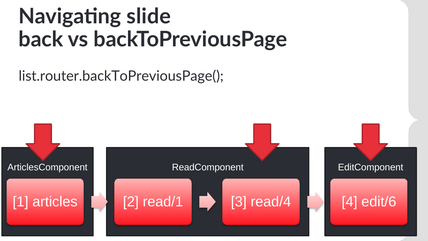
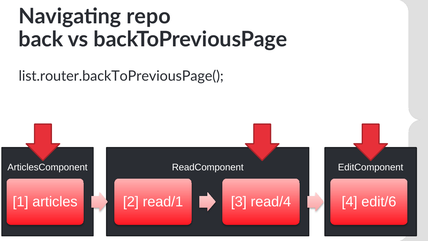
slide: slide -> repo (149, 16)
